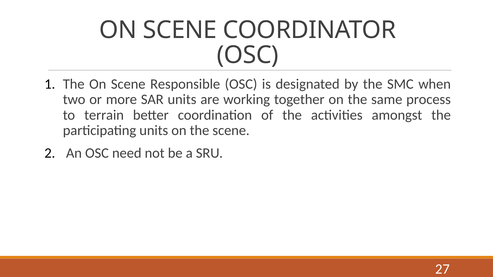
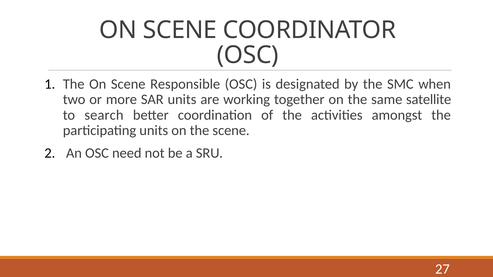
process: process -> satellite (429, 100)
terrain: terrain -> search (104, 115)
